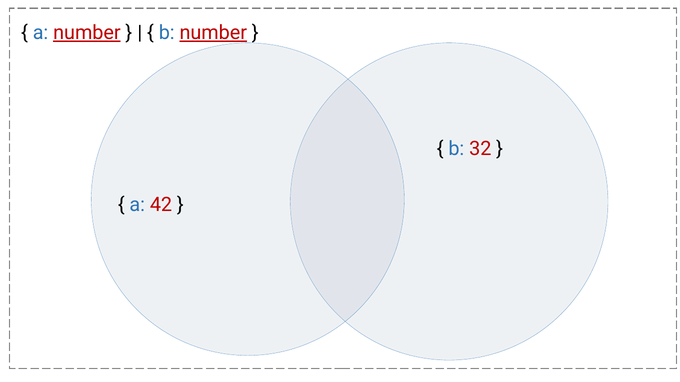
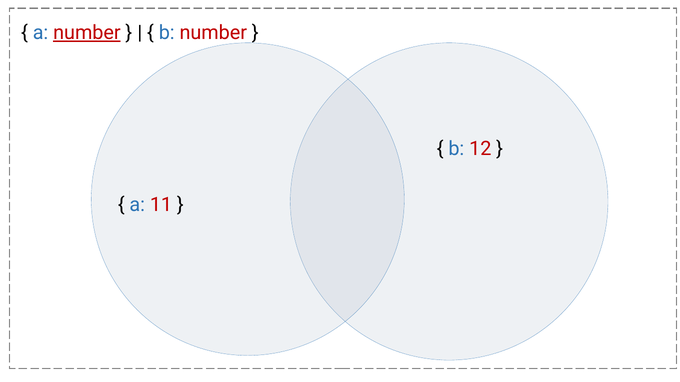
number underline: present -> none (213, 33)
32: 32 -> 12 (480, 149)
42: 42 -> 11 (161, 205)
